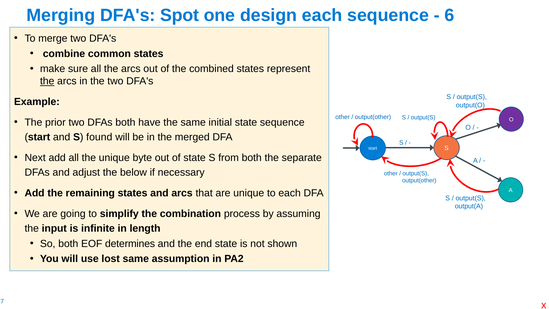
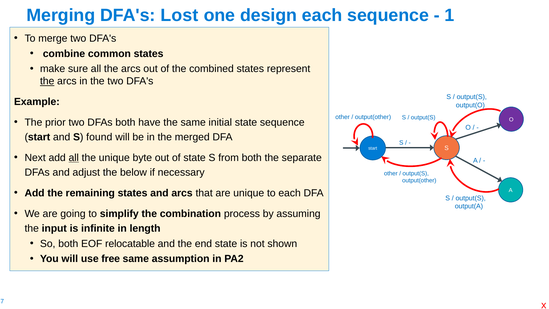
Spot: Spot -> Lost (180, 15)
6: 6 -> 1 (450, 15)
all underline: none -> present (74, 158)
determines: determines -> relocatable (130, 244)
lost: lost -> free (111, 259)
